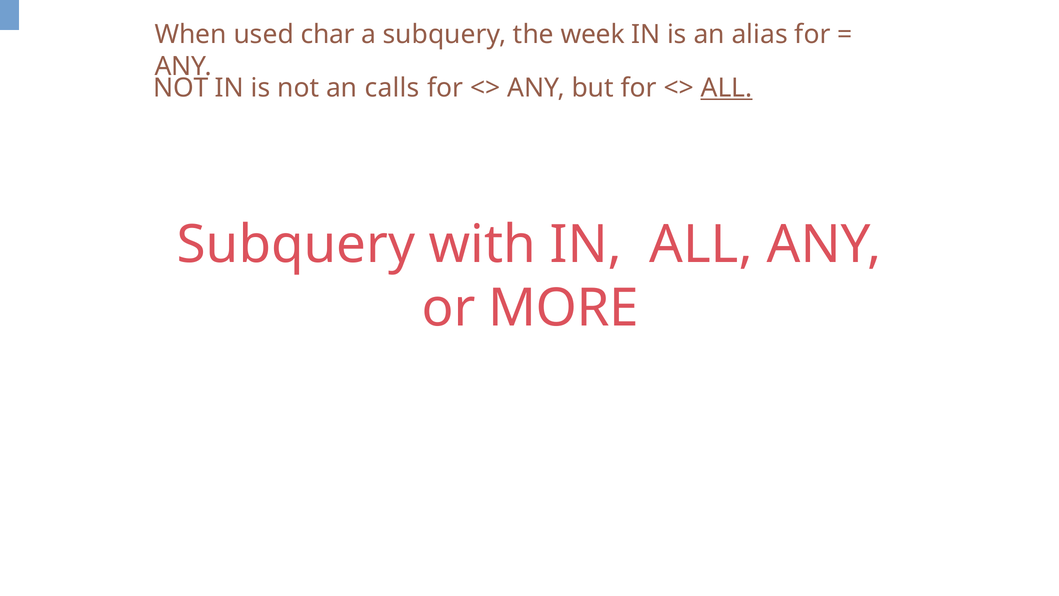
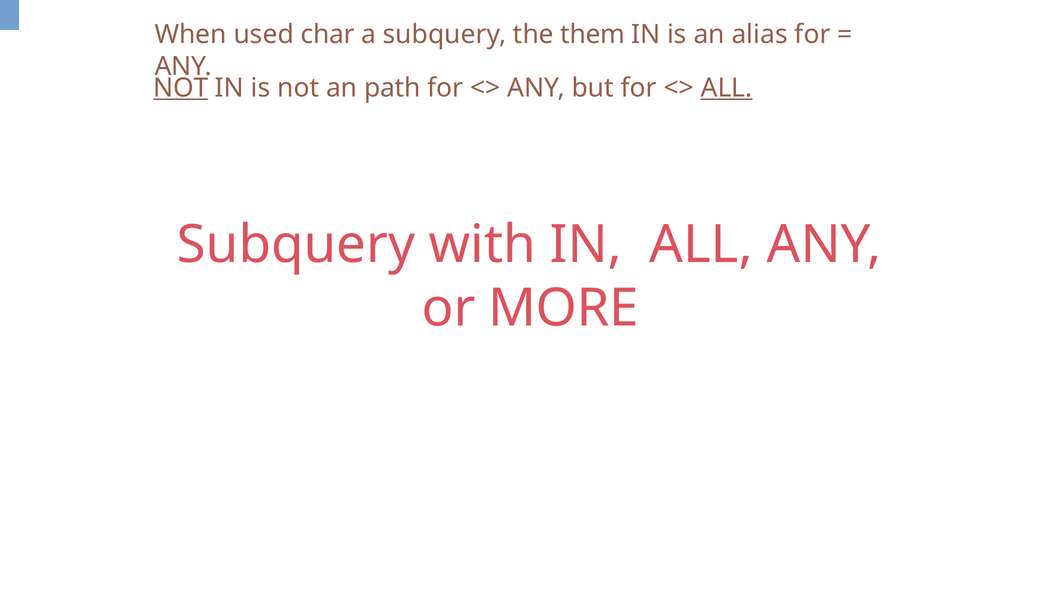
week: week -> them (593, 34)
NOT underline: none -> present (181, 88)
calls: calls -> path (392, 88)
